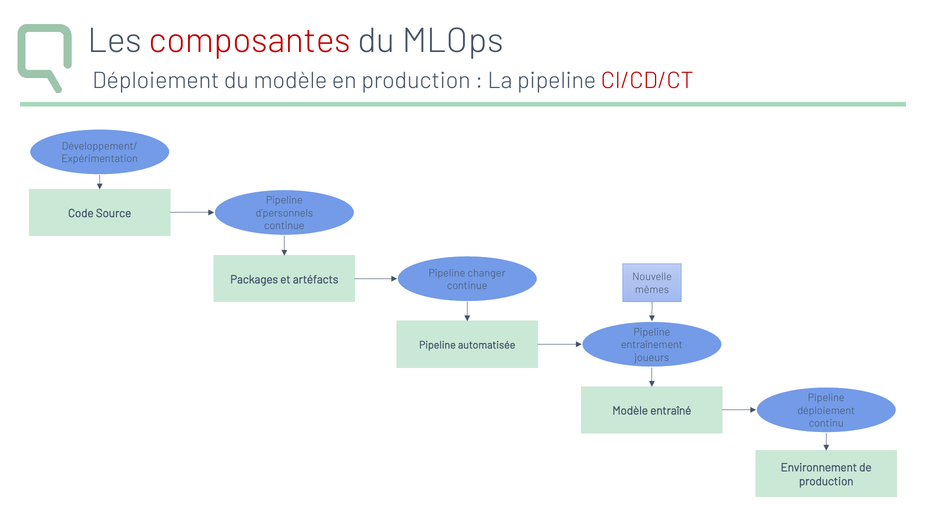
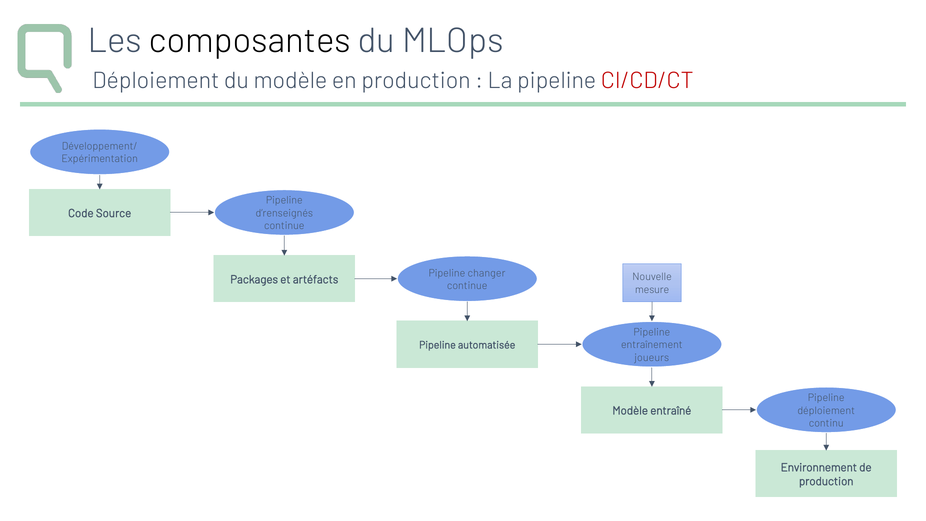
composantes colour: red -> black (250, 41)
d’personnels: d’personnels -> d’renseignés (284, 213)
mêmes: mêmes -> mesure (652, 290)
